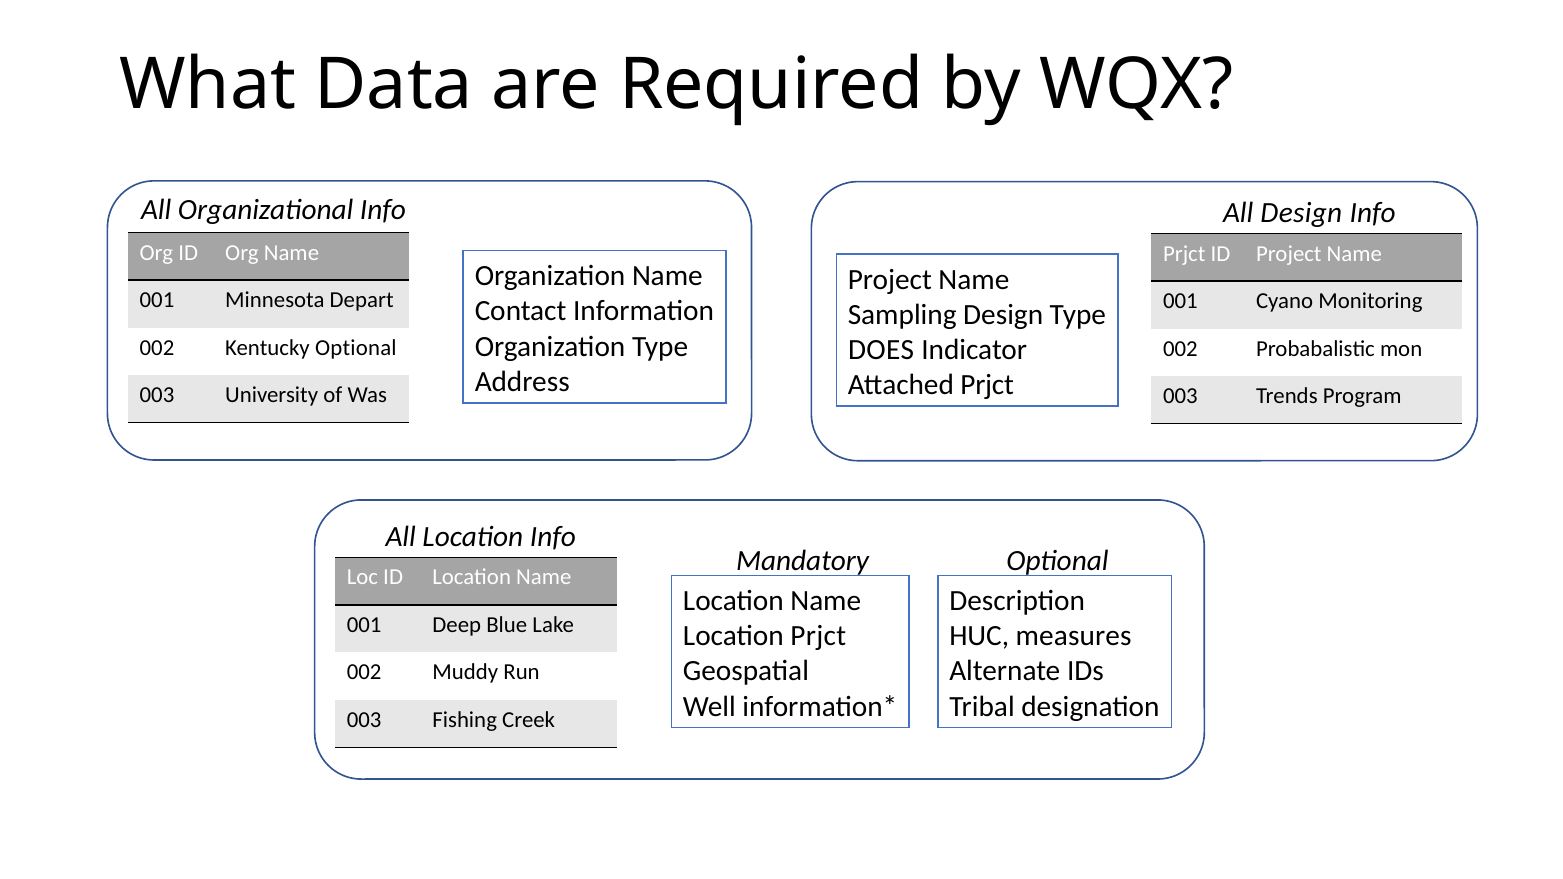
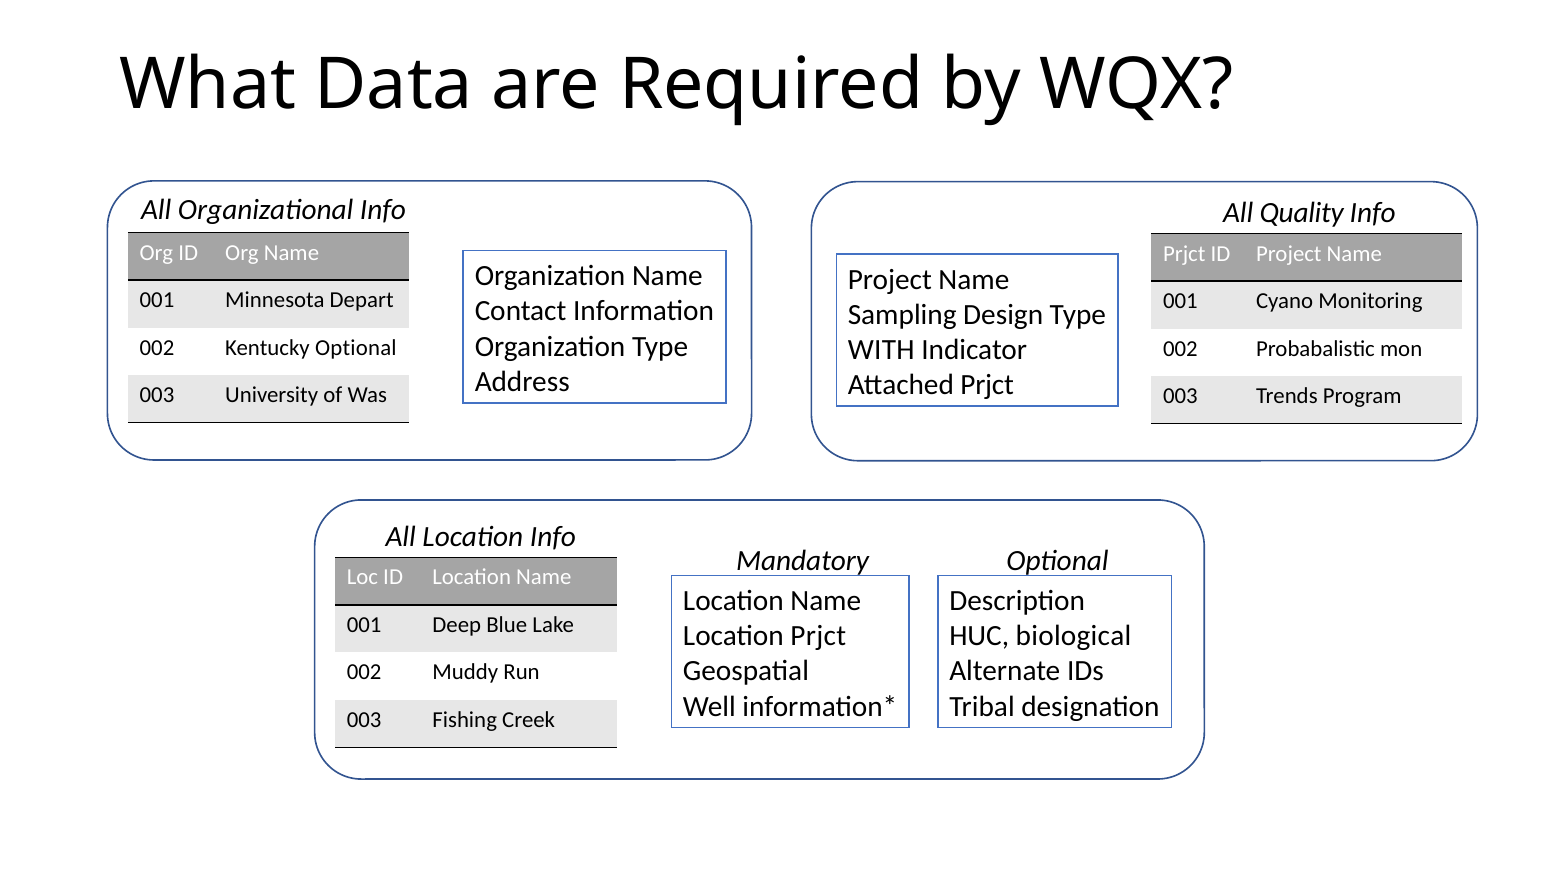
All Design: Design -> Quality (1302, 213)
DOES: DOES -> WITH (881, 350)
measures: measures -> biological (1074, 636)
